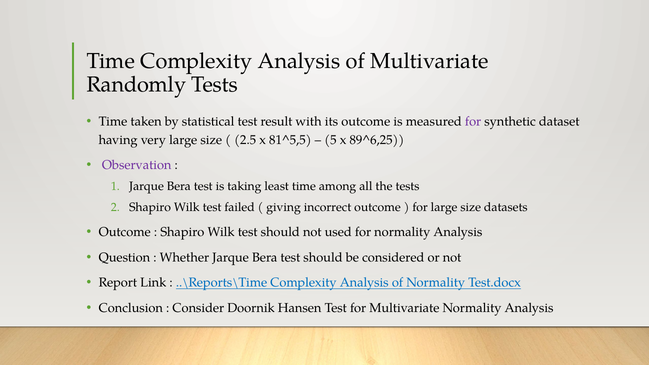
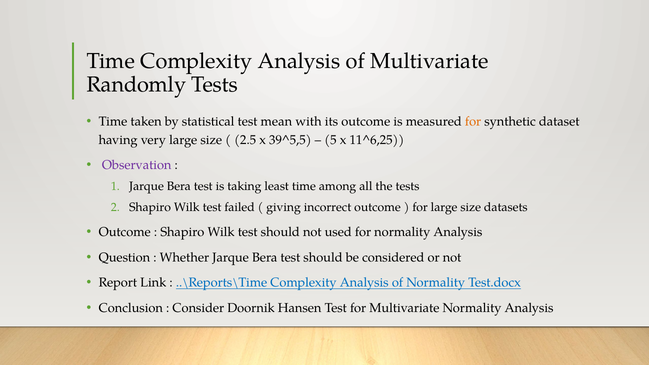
result: result -> mean (276, 121)
for colour: purple -> orange (473, 121)
81^5,5: 81^5,5 -> 39^5,5 (290, 140)
89^6,25: 89^6,25 -> 11^6,25 (377, 140)
